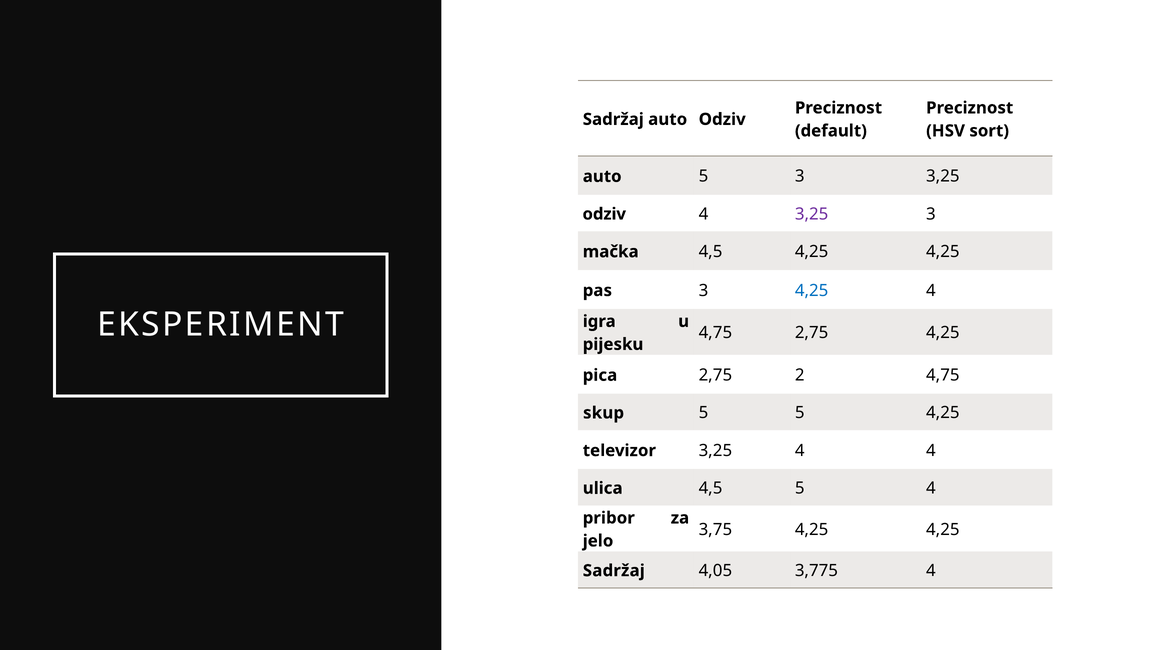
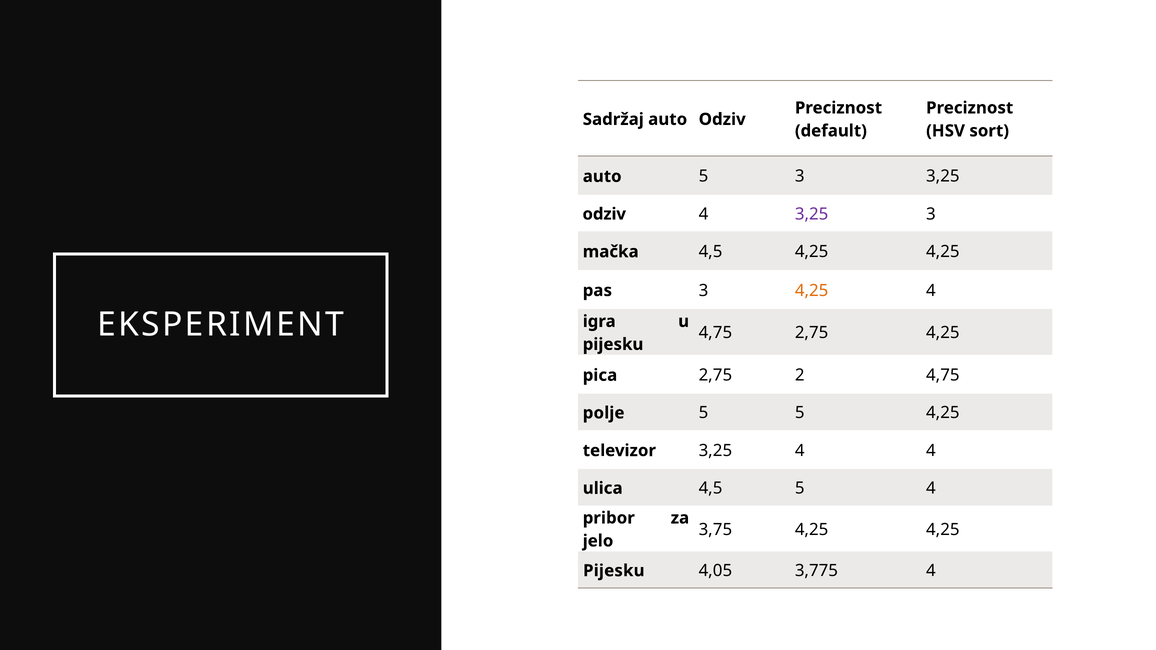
4,25 colour: blue -> orange (812, 291)
skup: skup -> polje (604, 413)
Sadržaj: Sadržaj -> Pijesku (614, 571)
